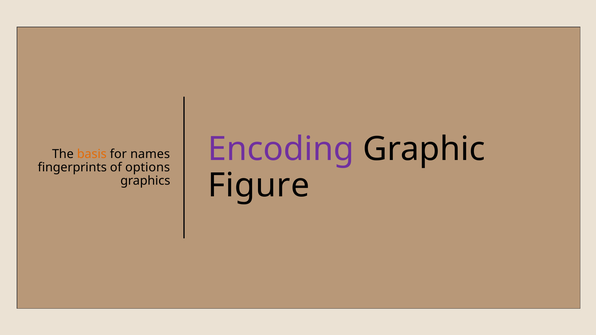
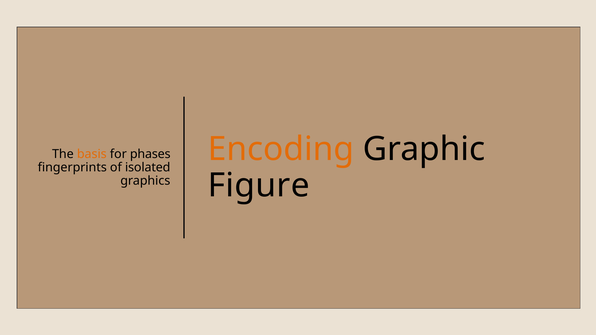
Encoding colour: purple -> orange (281, 149)
names: names -> phases (150, 154)
options: options -> isolated (148, 168)
